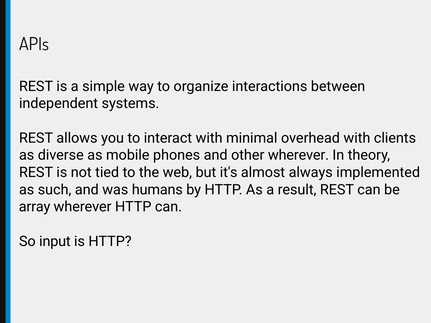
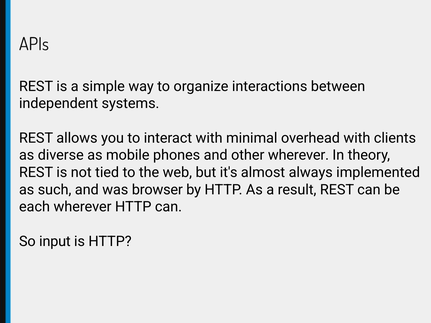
humans: humans -> browser (157, 190)
array: array -> each (34, 207)
